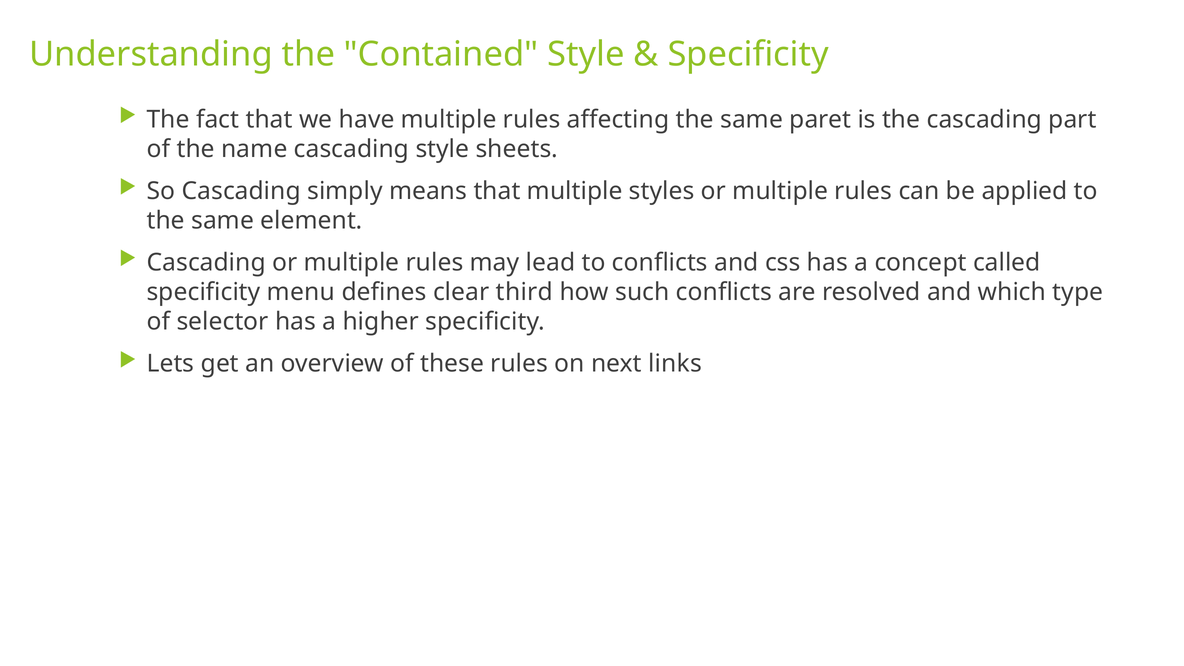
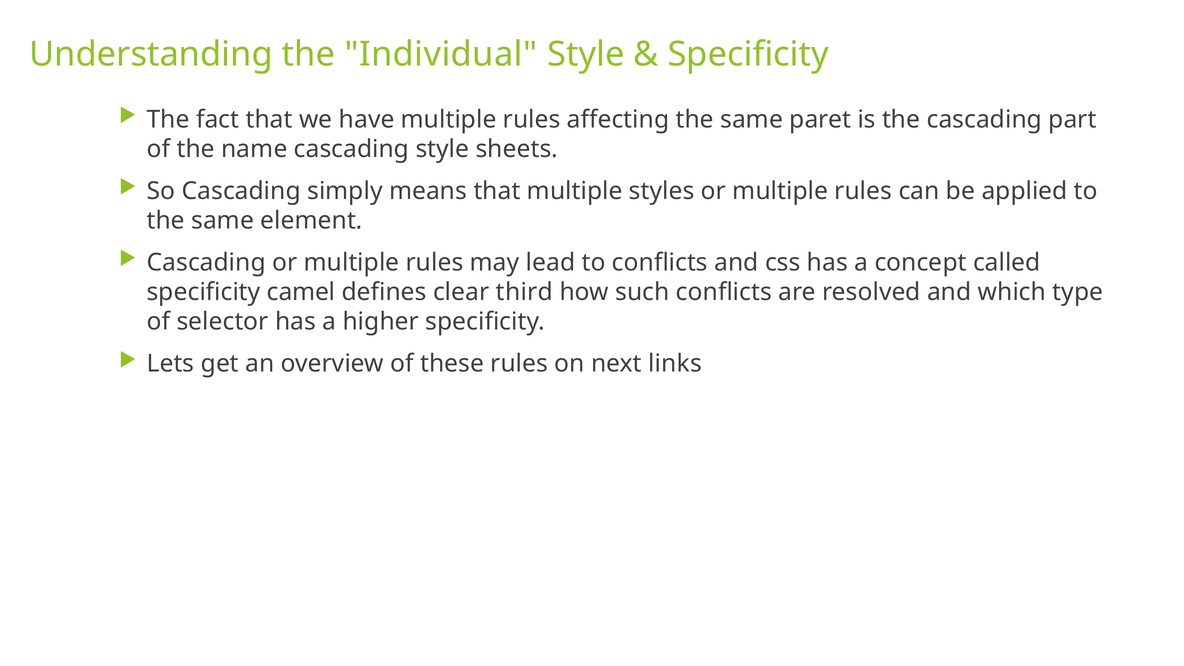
Contained: Contained -> Individual (441, 54)
menu: menu -> camel (301, 292)
